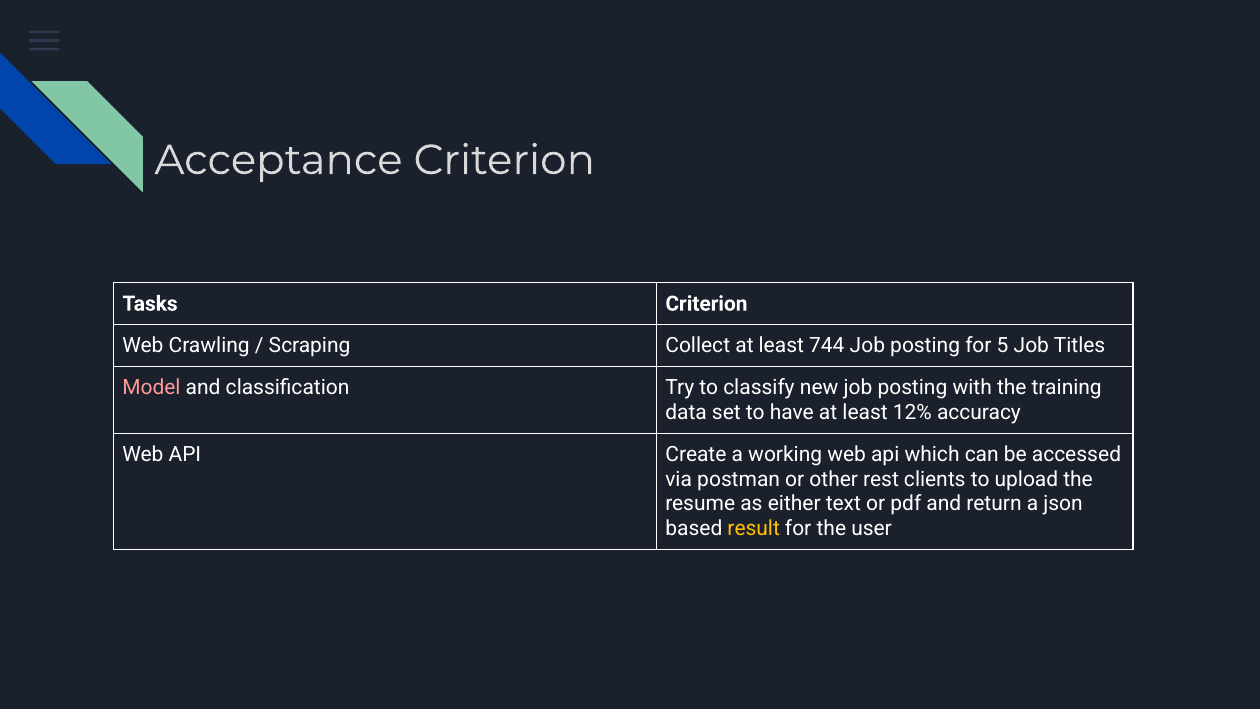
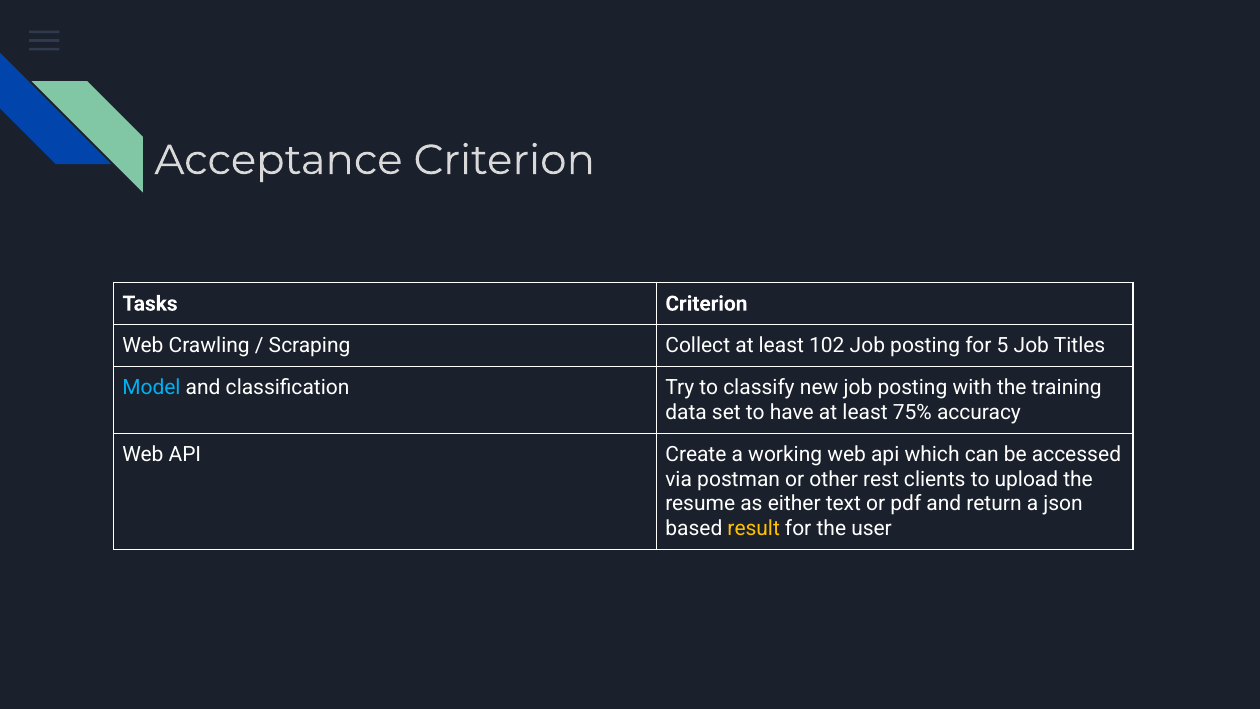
744: 744 -> 102 (827, 346)
Model colour: pink -> light blue (151, 388)
12%: 12% -> 75% (912, 412)
